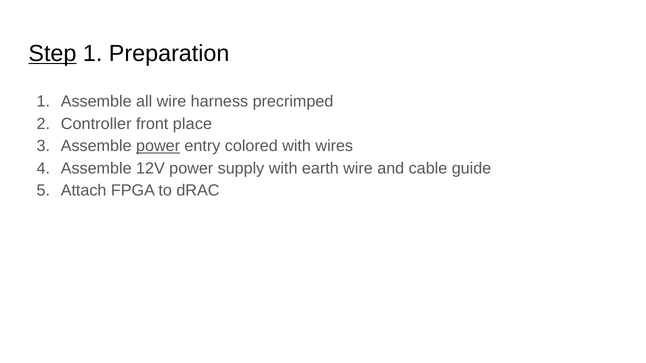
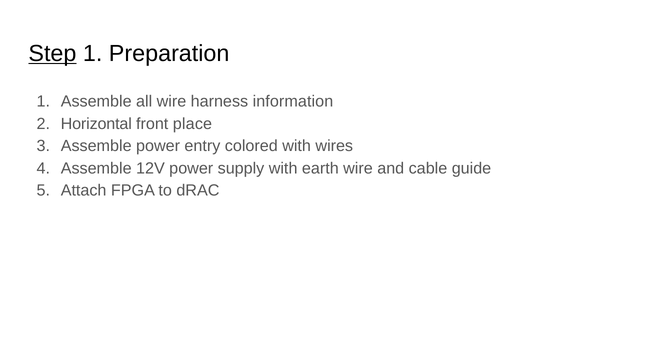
precrimped: precrimped -> information (293, 102)
Controller: Controller -> Horizontal (96, 124)
power underline: present -> none (158, 146)
